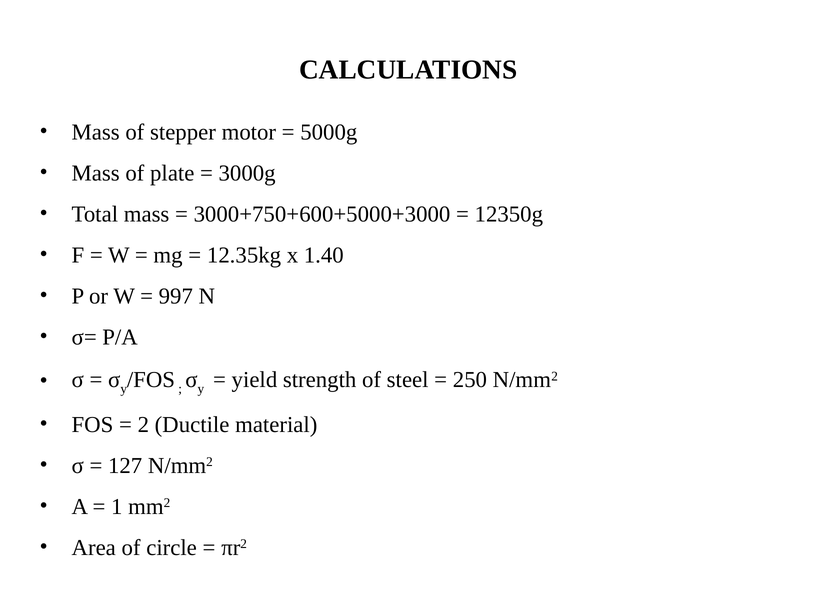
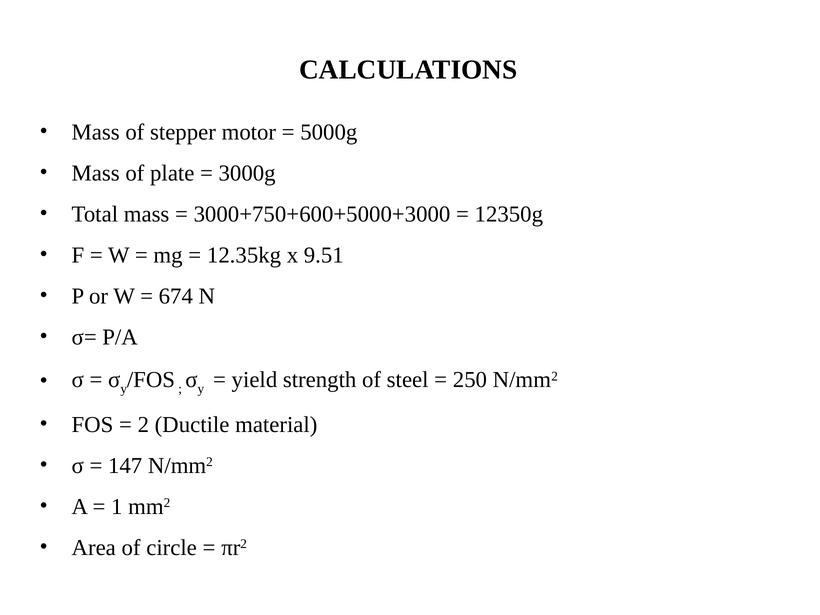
1.40: 1.40 -> 9.51 (324, 255)
997: 997 -> 674 (176, 296)
127: 127 -> 147 (125, 466)
